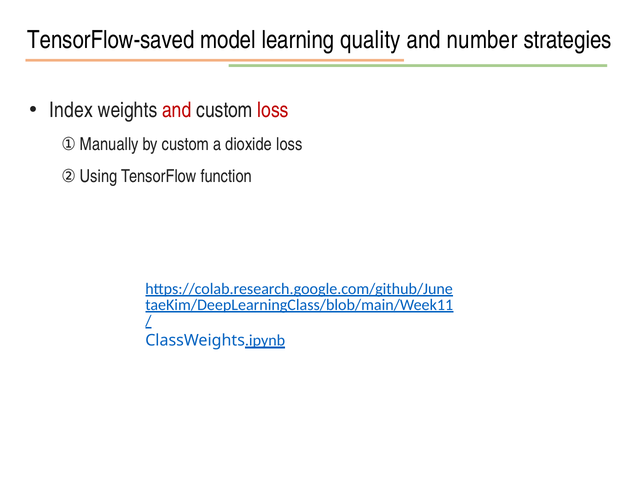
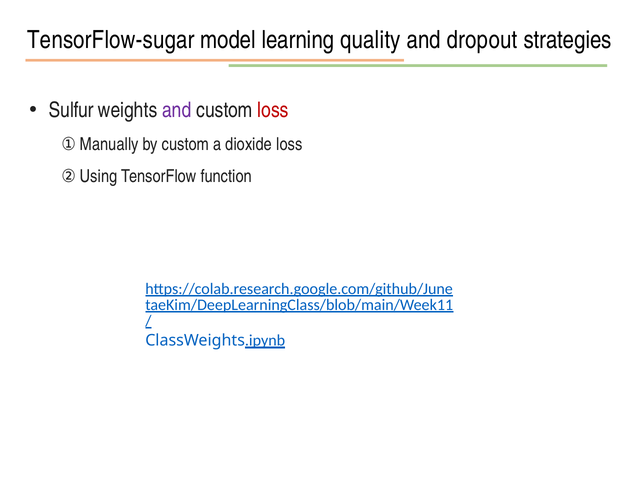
TensorFlow-saved: TensorFlow-saved -> TensorFlow-sugar (111, 40)
number: number -> dropout (482, 40)
Index: Index -> Sulfur (71, 110)
and colour: red -> purple (177, 110)
